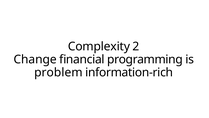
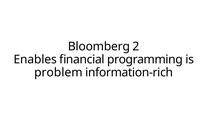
Complexity: Complexity -> Bloomberg (99, 46)
Change: Change -> Enables (35, 59)
